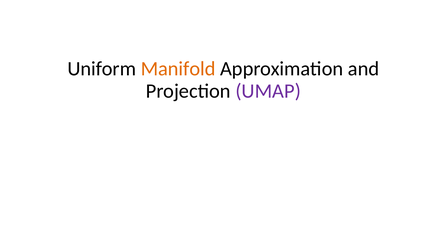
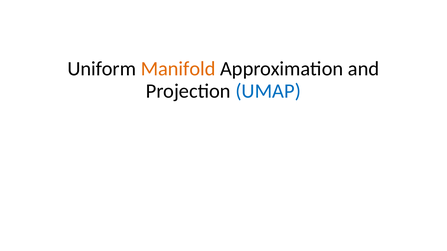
UMAP colour: purple -> blue (268, 91)
